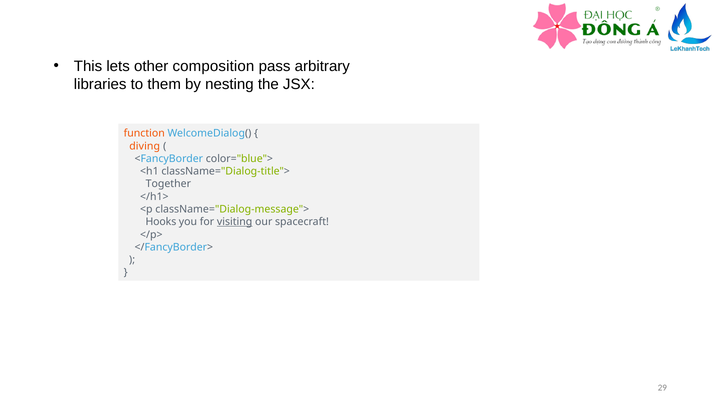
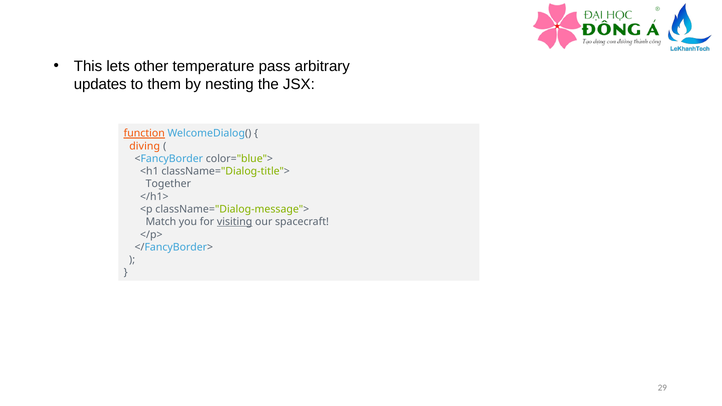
composition: composition -> temperature (213, 66)
libraries: libraries -> updates (100, 84)
function underline: none -> present (144, 133)
Hooks: Hooks -> Match (161, 222)
